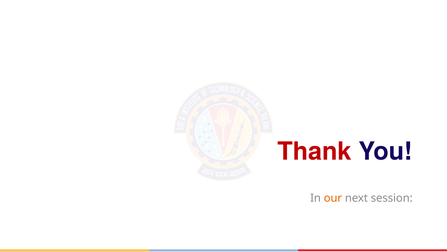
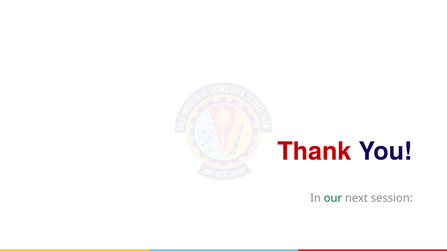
our colour: orange -> green (333, 198)
